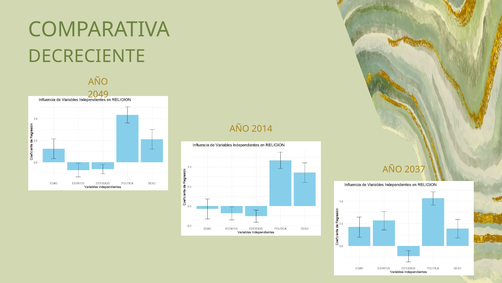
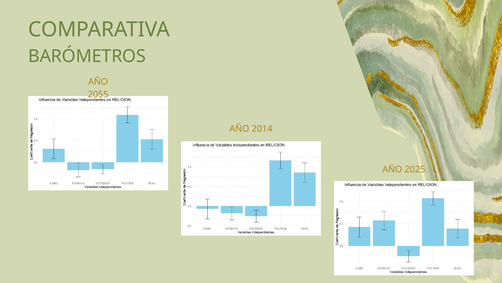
DECRECIENTE: DECRECIENTE -> BARÓMETROS (87, 56)
2049: 2049 -> 2055 (98, 94)
2037: 2037 -> 2025 (415, 169)
